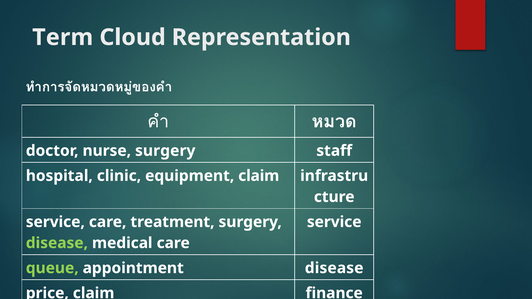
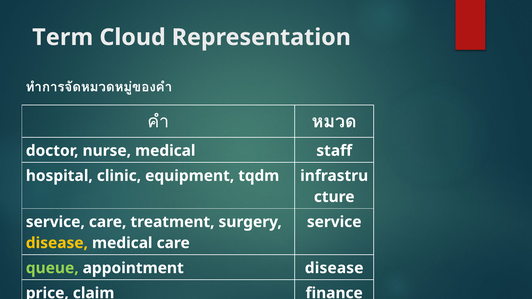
nurse surgery: surgery -> medical (165, 151)
equipment claim: claim -> tqdm (259, 176)
disease colour: light green -> yellow (57, 243)
